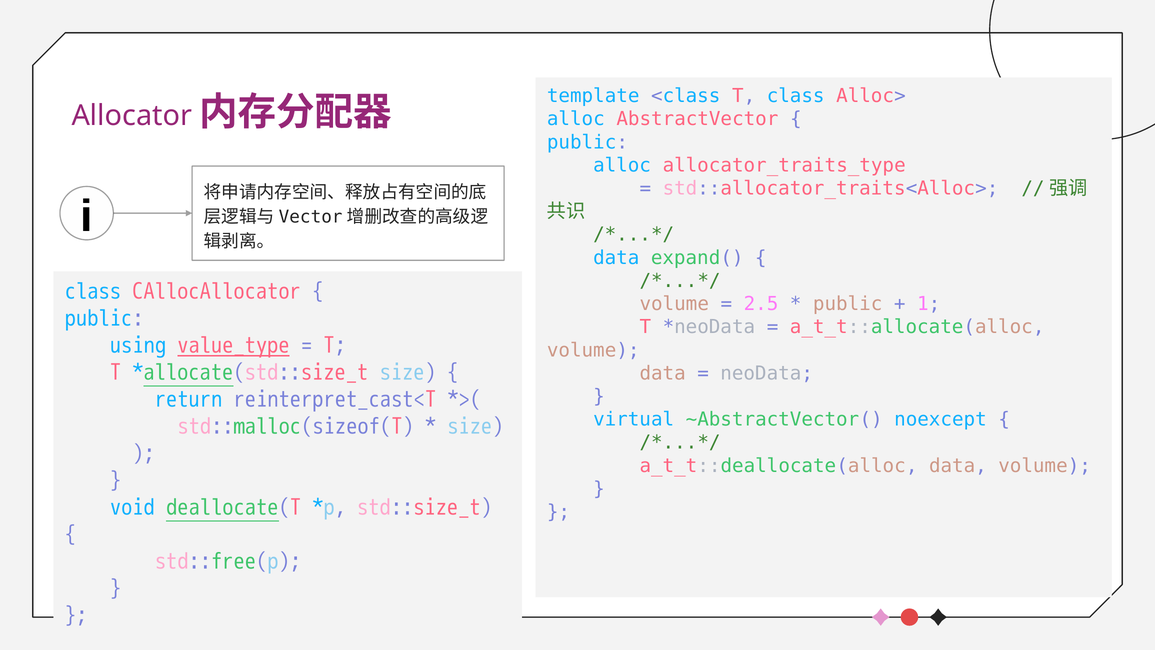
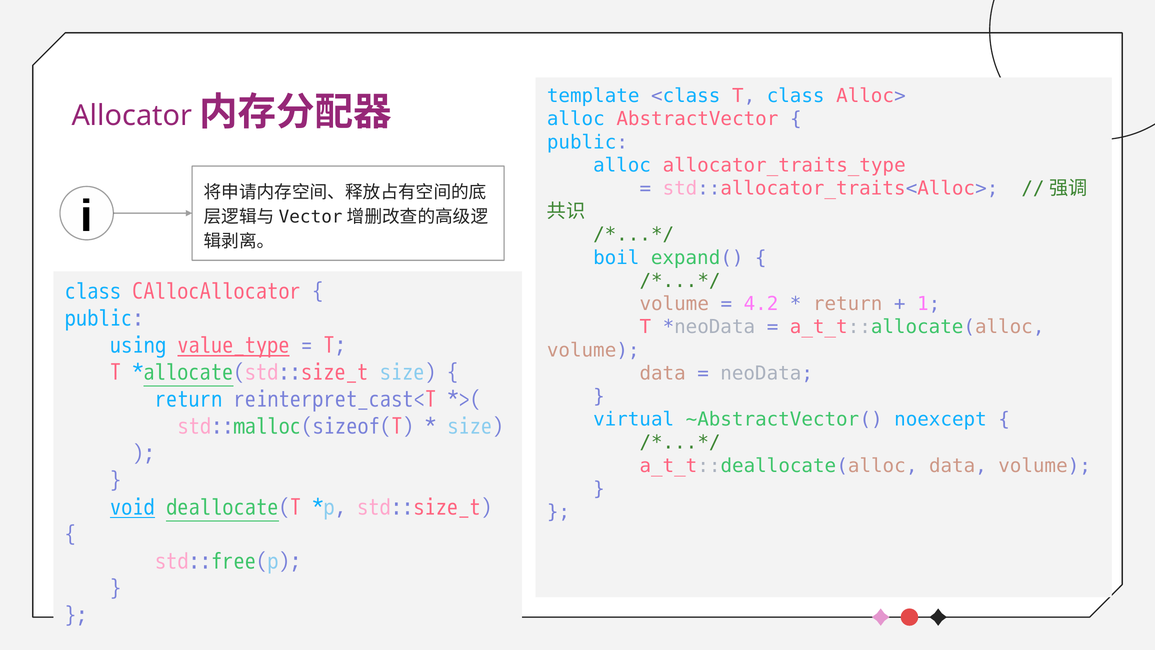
data: data -> boil (616, 258)
2.5: 2.5 -> 4.2 (761, 304)
public: public -> return (848, 304)
void underline: none -> present (132, 508)
